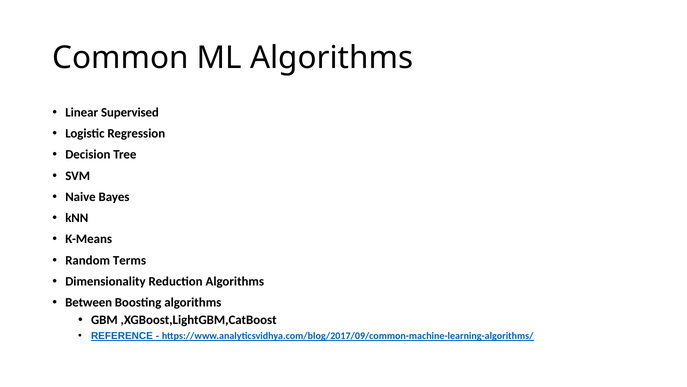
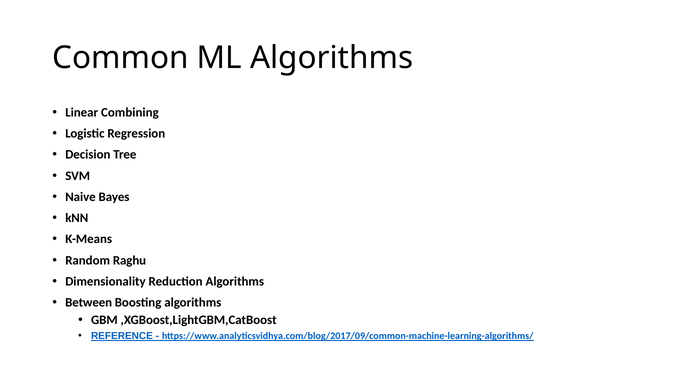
Supervised: Supervised -> Combining (130, 112)
Terms: Terms -> Raghu (130, 260)
